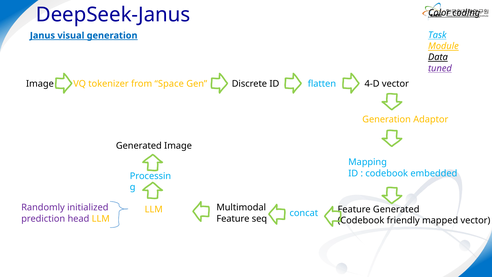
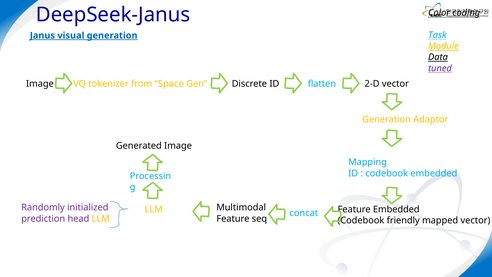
4-D: 4-D -> 2-D (372, 84)
Feature Generated: Generated -> Embedded (396, 209)
